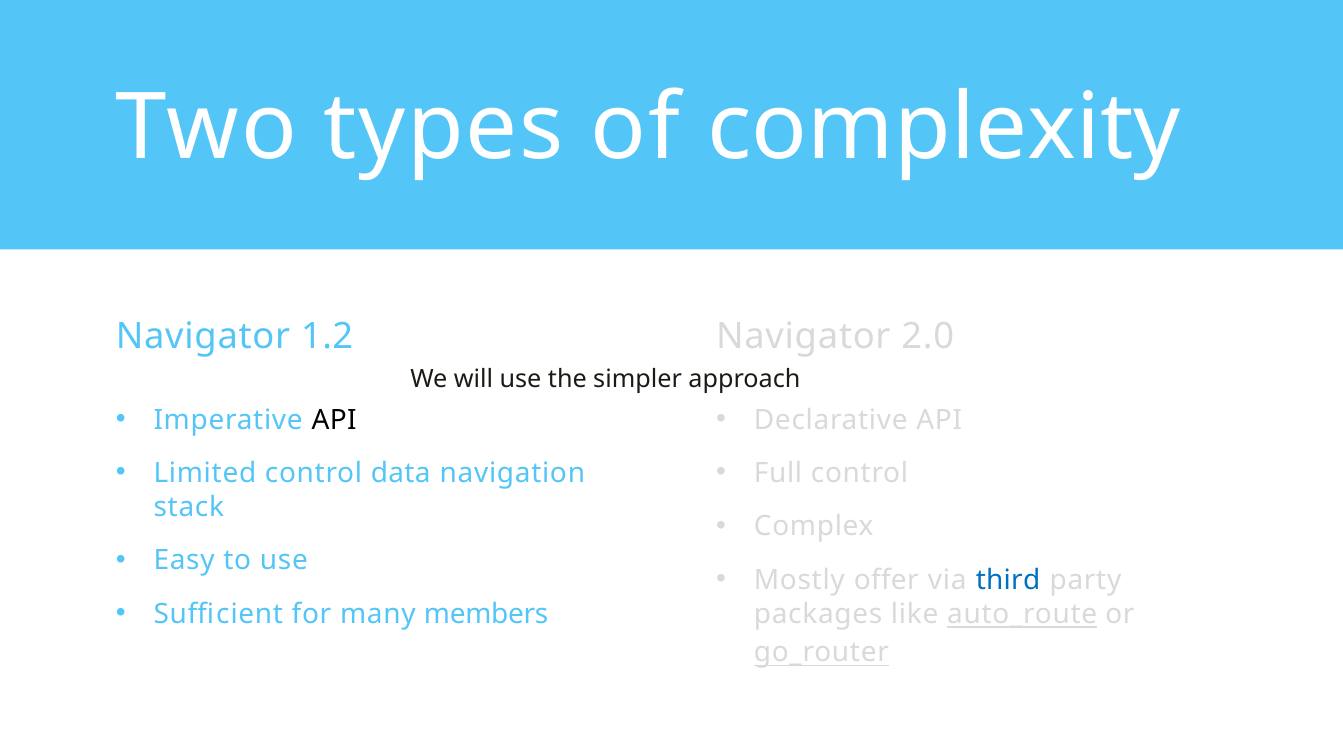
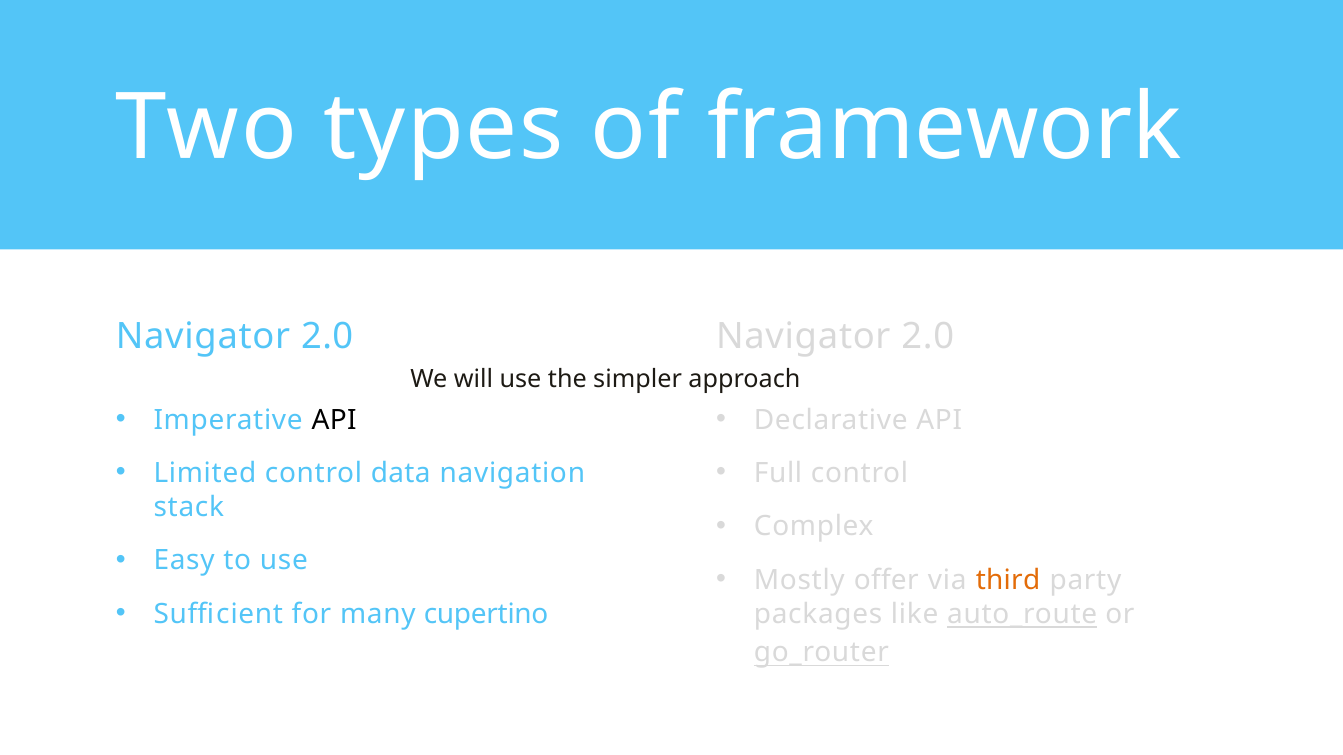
complexity: complexity -> framework (944, 128)
1.2: 1.2 -> 2.0 (327, 337)
third colour: blue -> orange (1008, 581)
members: members -> cupertino (486, 614)
